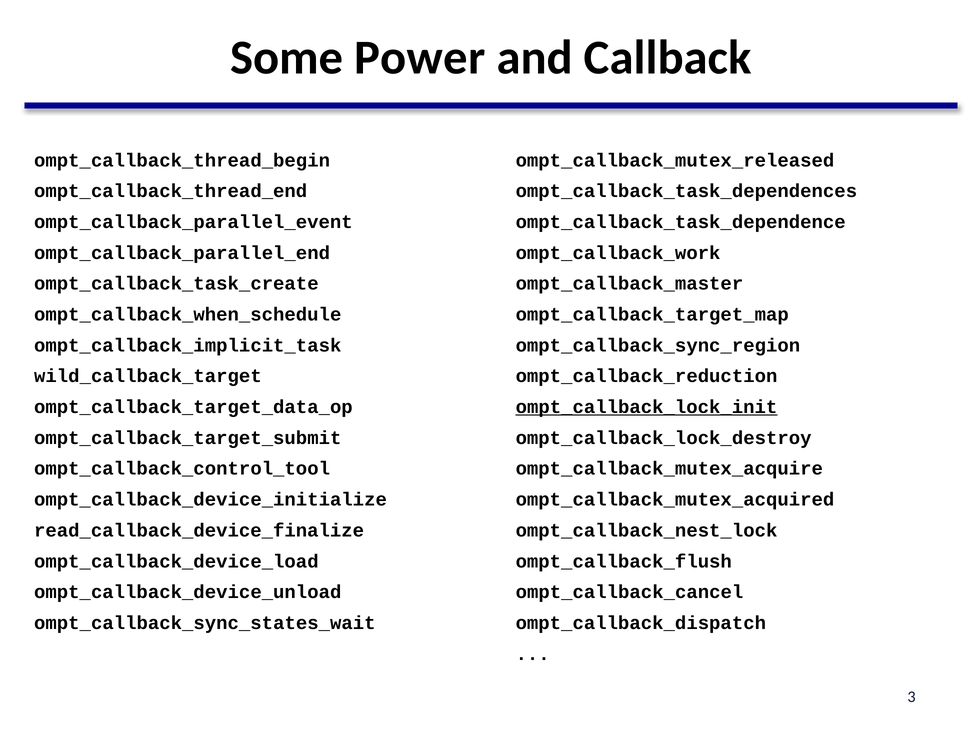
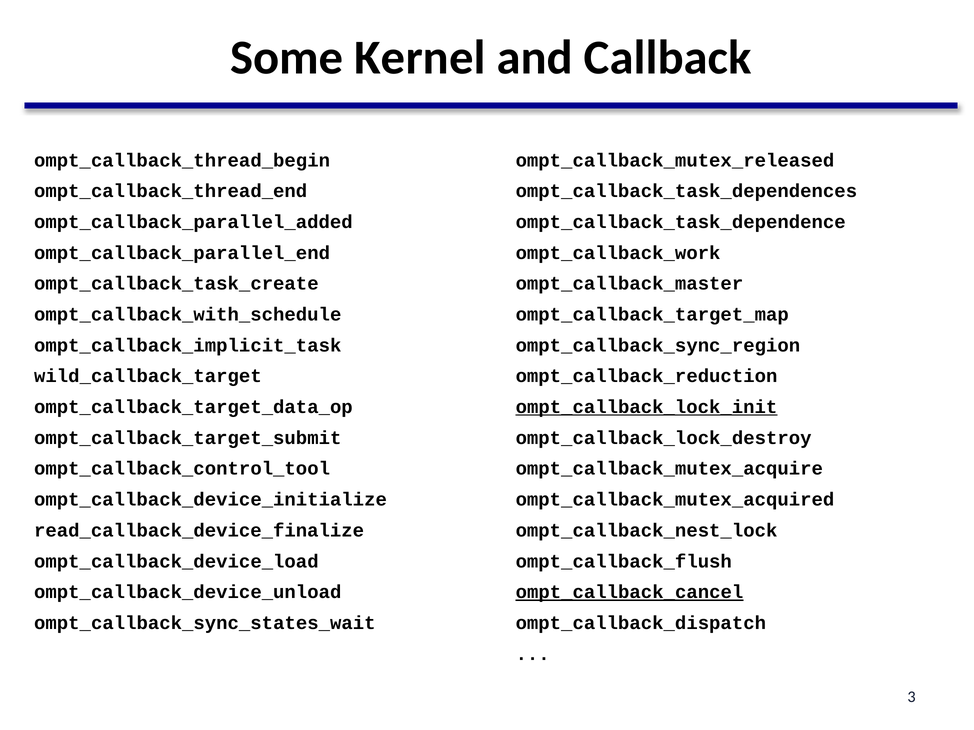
Power: Power -> Kernel (420, 58)
ompt_callback_parallel_event: ompt_callback_parallel_event -> ompt_callback_parallel_added (193, 222)
ompt_callback_when_schedule: ompt_callback_when_schedule -> ompt_callback_with_schedule (188, 315)
ompt_callback_cancel underline: none -> present (629, 593)
